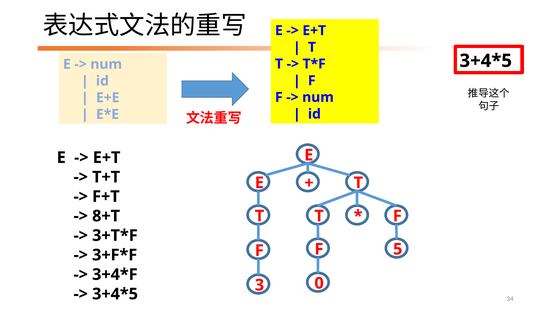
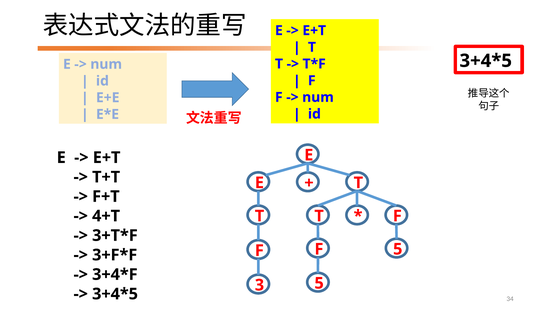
8+T: 8+T -> 4+T (106, 216)
3 0: 0 -> 5 (319, 283)
